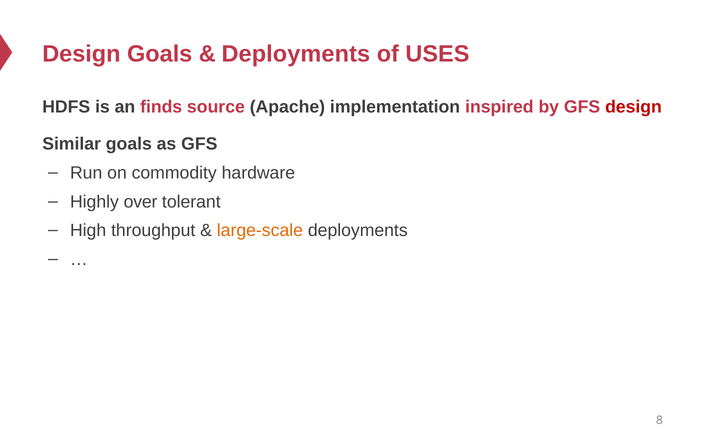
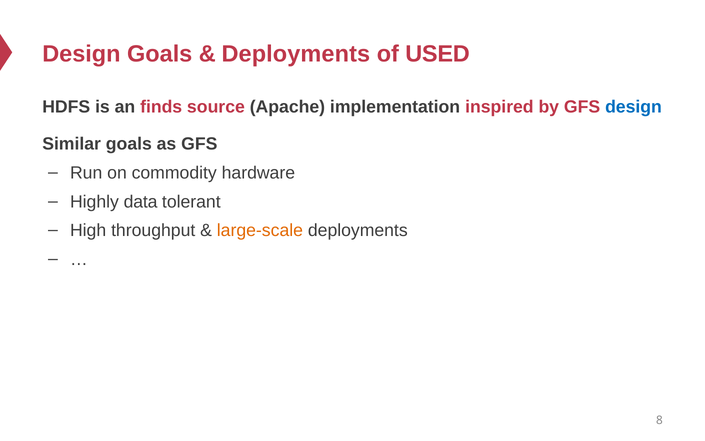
USES: USES -> USED (438, 54)
design colour: red -> blue (633, 107)
over: over -> data (141, 202)
